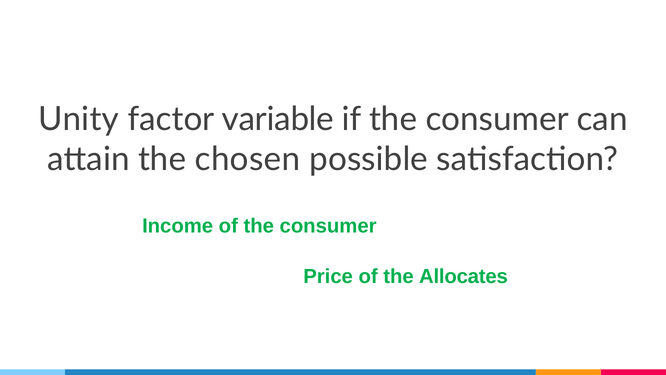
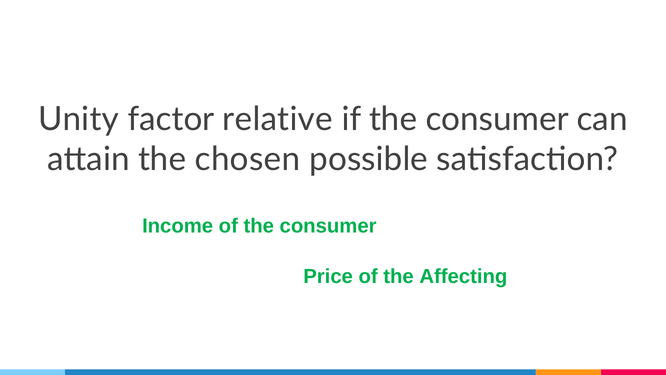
variable: variable -> relative (278, 119)
Allocates: Allocates -> Affecting (463, 276)
